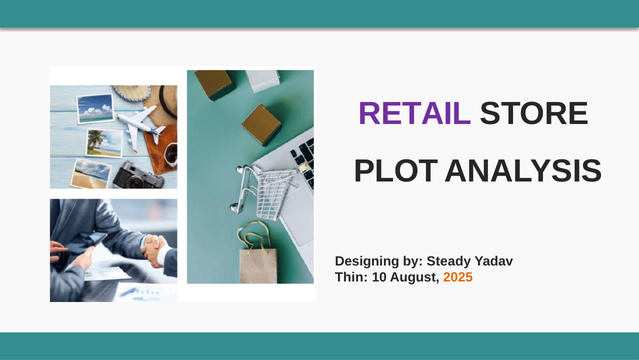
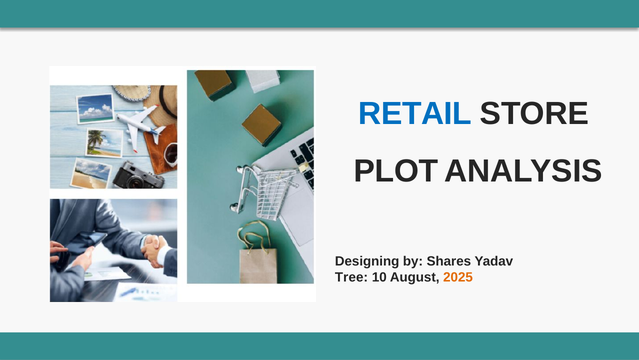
RETAIL colour: purple -> blue (415, 114)
Steady: Steady -> Shares (449, 261)
Thin: Thin -> Tree (351, 277)
